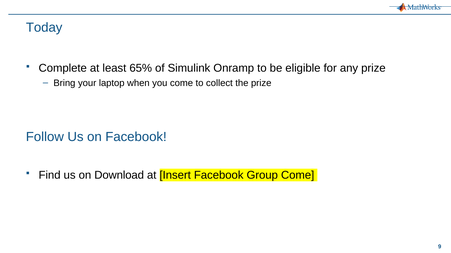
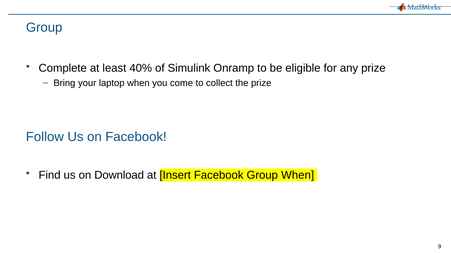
Today: Today -> Group (44, 27)
65%: 65% -> 40% (141, 68)
Group Come: Come -> When (298, 176)
